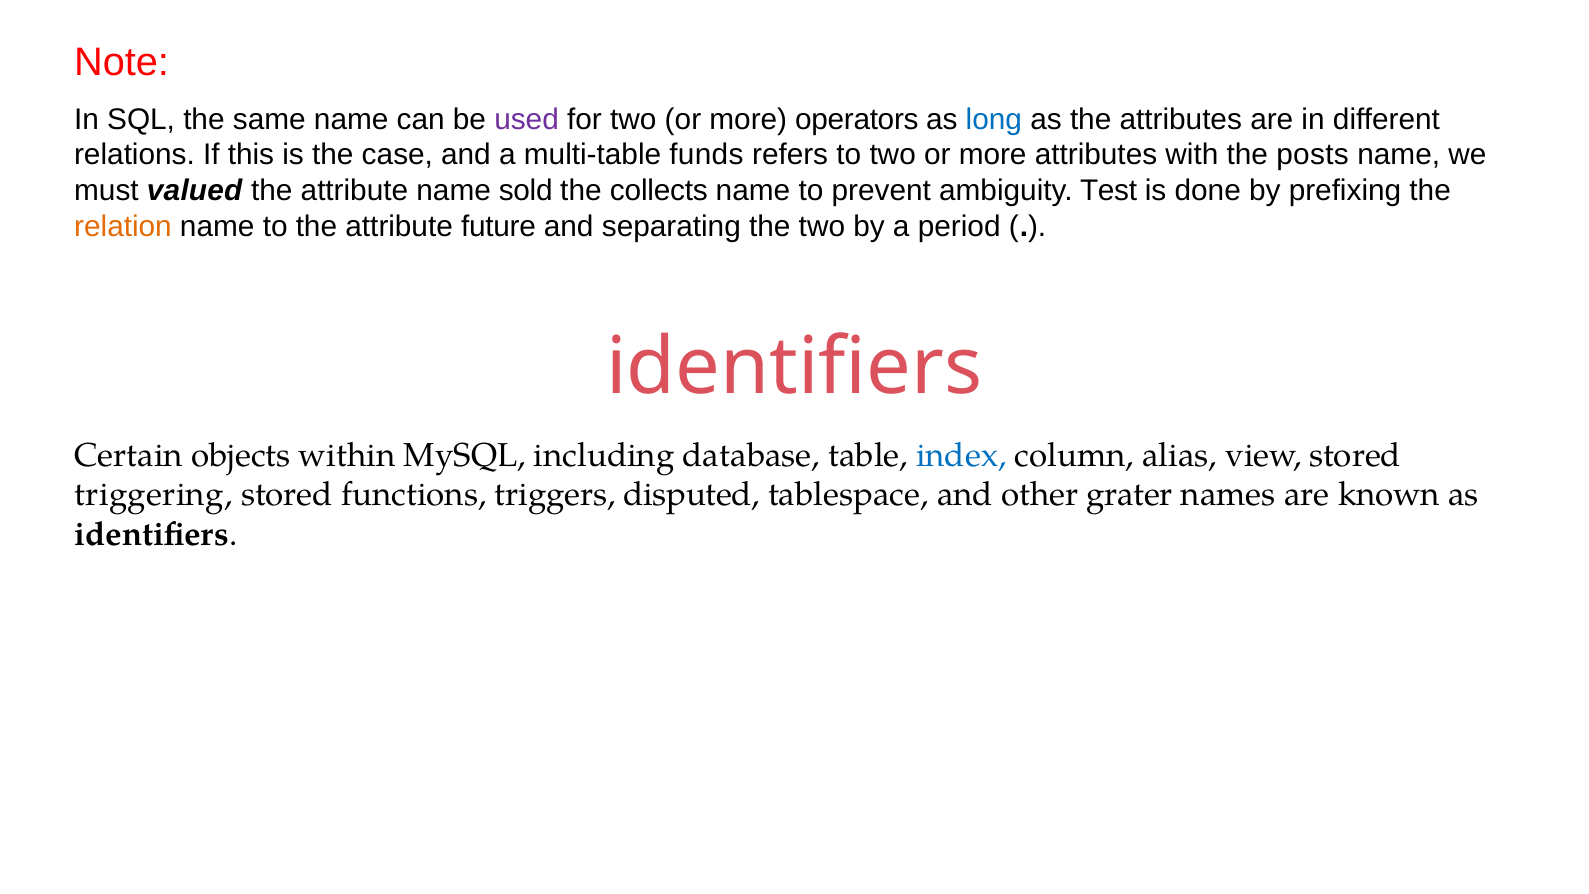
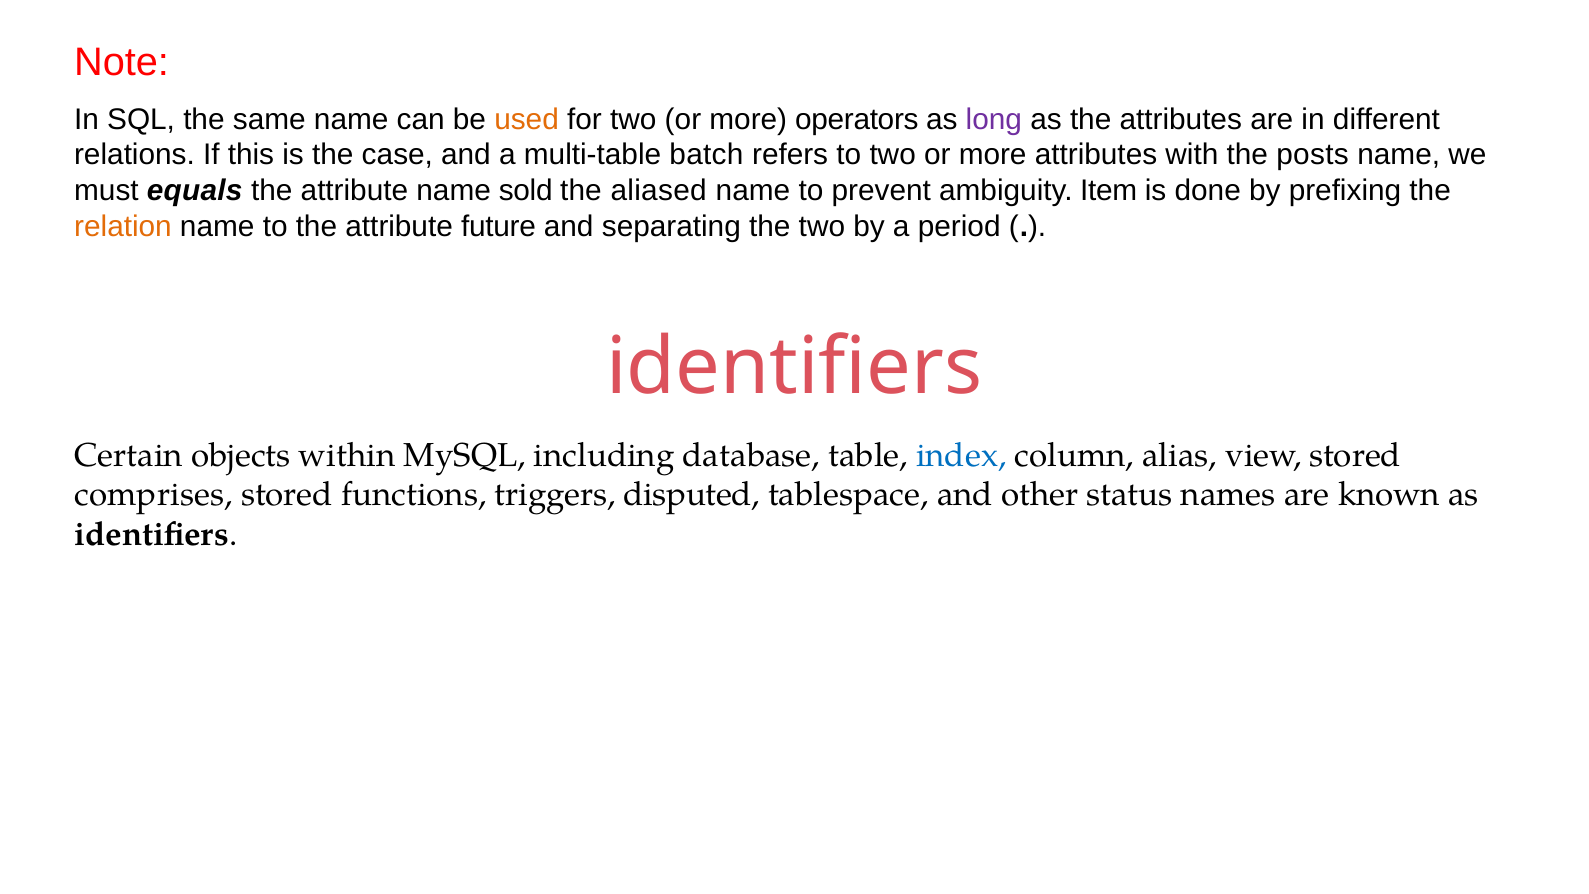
used colour: purple -> orange (527, 119)
long colour: blue -> purple (994, 119)
funds: funds -> batch (706, 155)
valued: valued -> equals (195, 191)
collects: collects -> aliased (659, 191)
Test: Test -> Item (1109, 191)
triggering: triggering -> comprises (154, 495)
grater: grater -> status (1130, 495)
